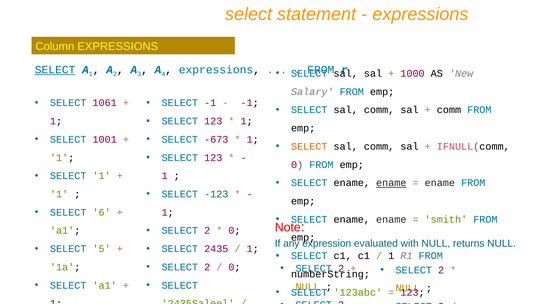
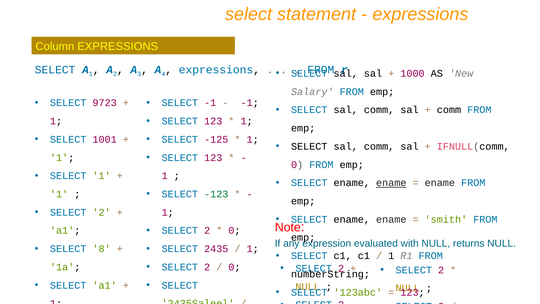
SELECT underline: present -> none (55, 70)
1061: 1061 -> 9723 (105, 103)
-673: -673 -> -125 (216, 139)
SELECT colour: orange -> black (309, 146)
6: 6 -> 2 (102, 212)
5: 5 -> 8 (102, 249)
